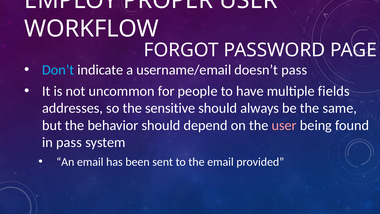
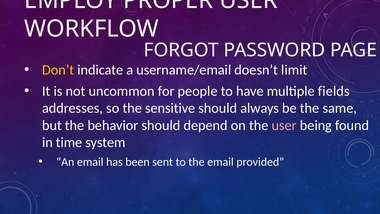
Don’t colour: light blue -> yellow (58, 70)
doesn’t pass: pass -> limit (294, 70)
in pass: pass -> time (69, 142)
